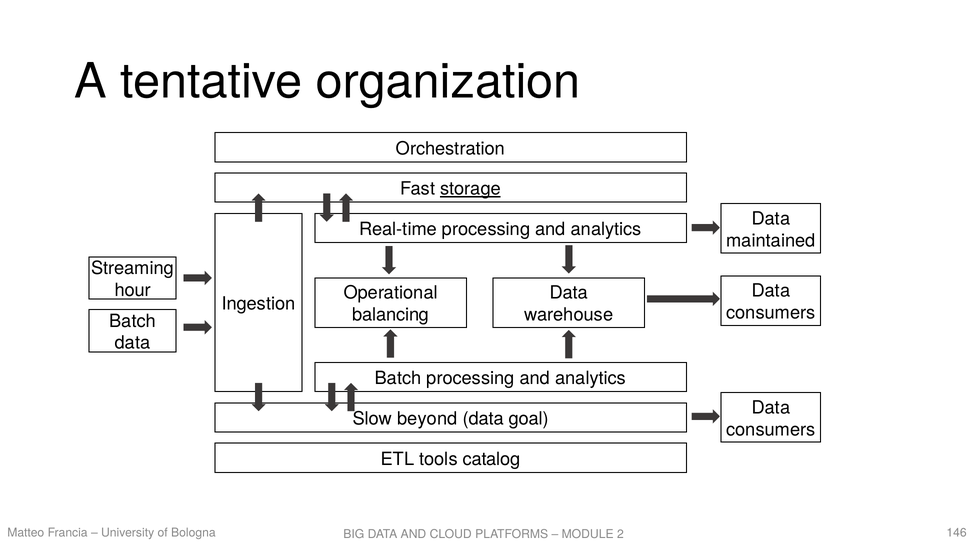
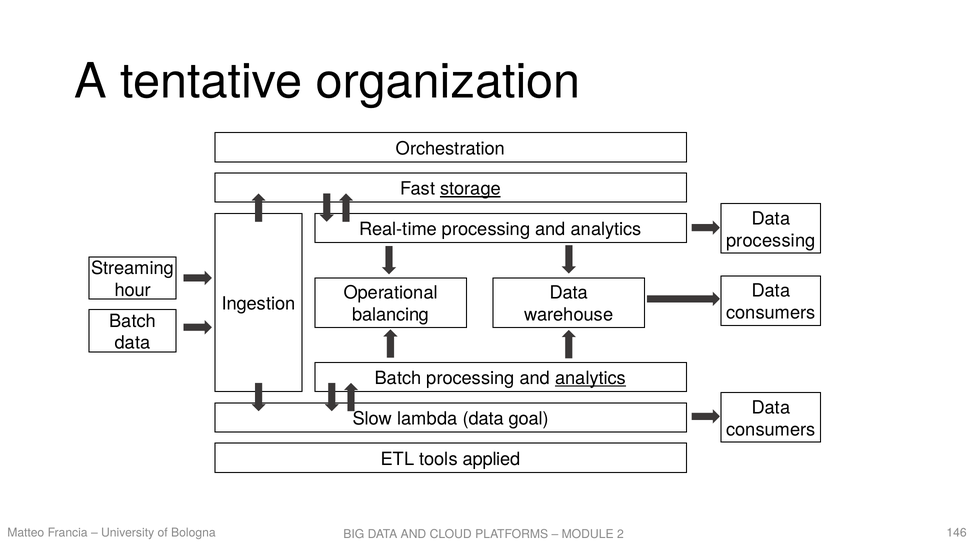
maintained: maintained -> processing (771, 241)
analytics underline: none -> present (591, 378)
beyond: beyond -> lambda (427, 419)
catalog: catalog -> applied (492, 459)
